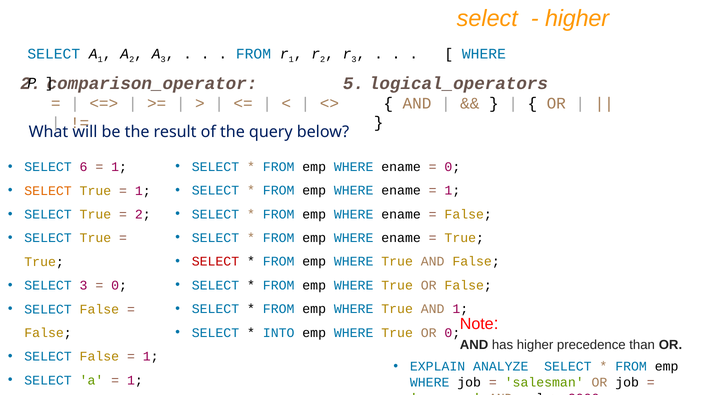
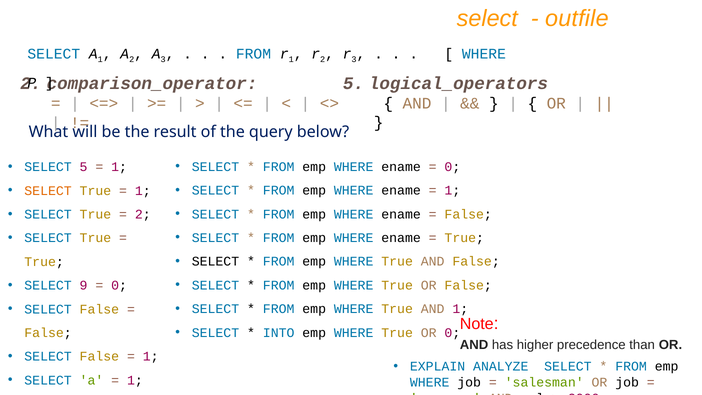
higher: higher -> outfile (577, 18)
SELECT 6: 6 -> 5 (84, 167)
SELECT colour: red -> black (215, 261)
SELECT 3: 3 -> 9 (84, 285)
